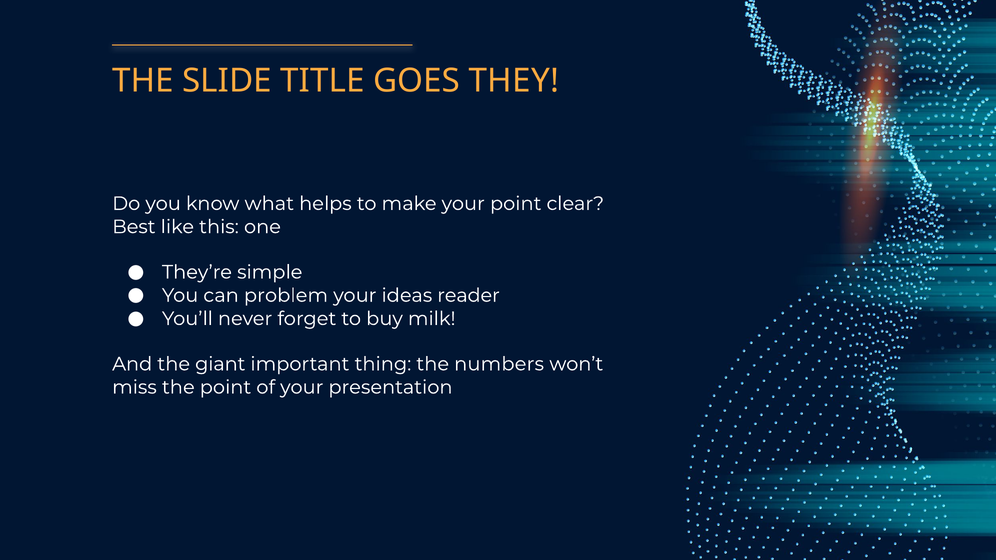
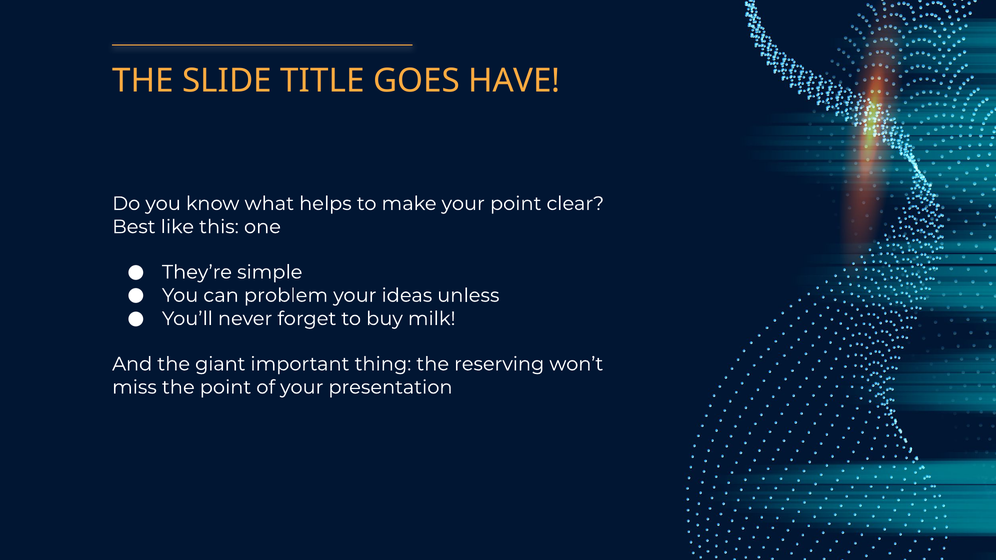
THEY: THEY -> HAVE (514, 81)
reader: reader -> unless (468, 296)
numbers: numbers -> reserving (499, 364)
